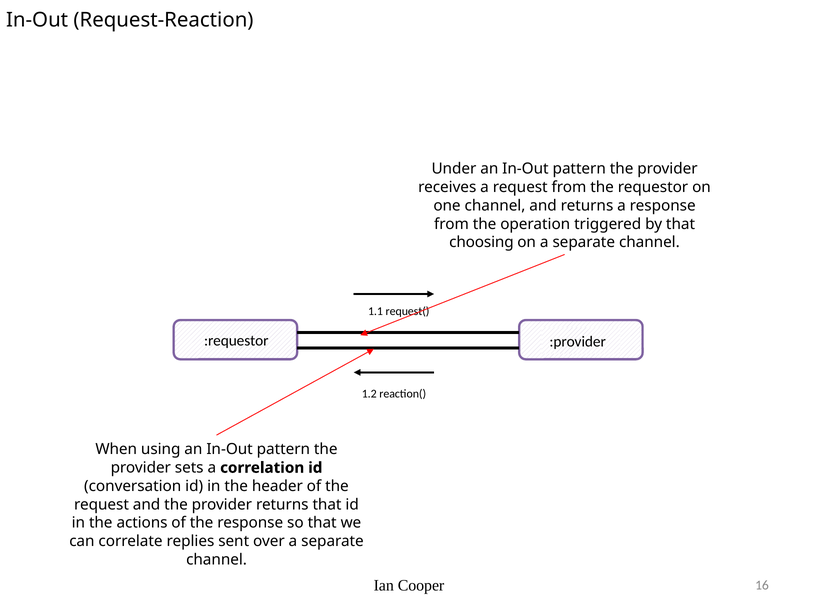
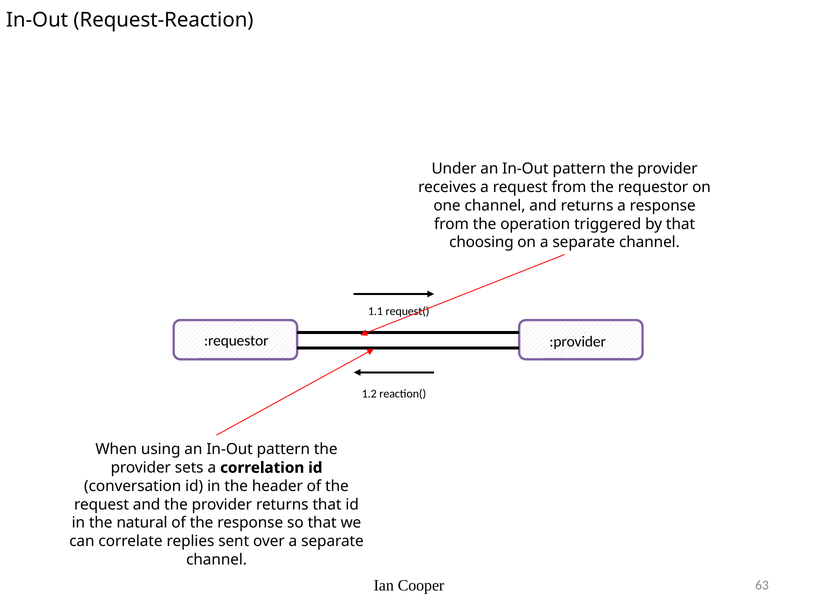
actions: actions -> natural (142, 523)
16: 16 -> 63 (762, 586)
